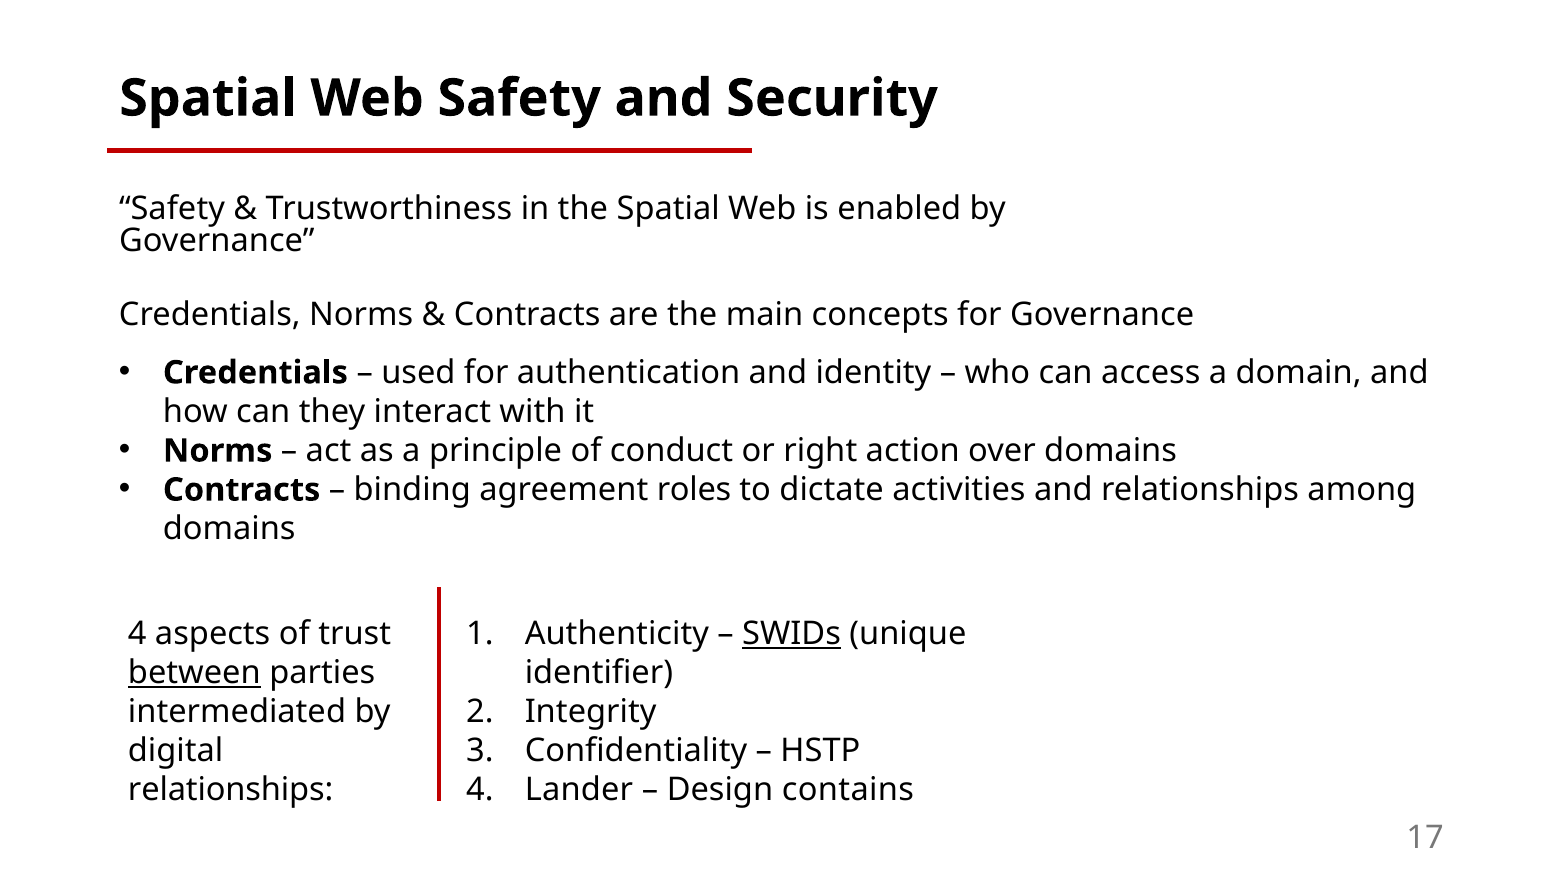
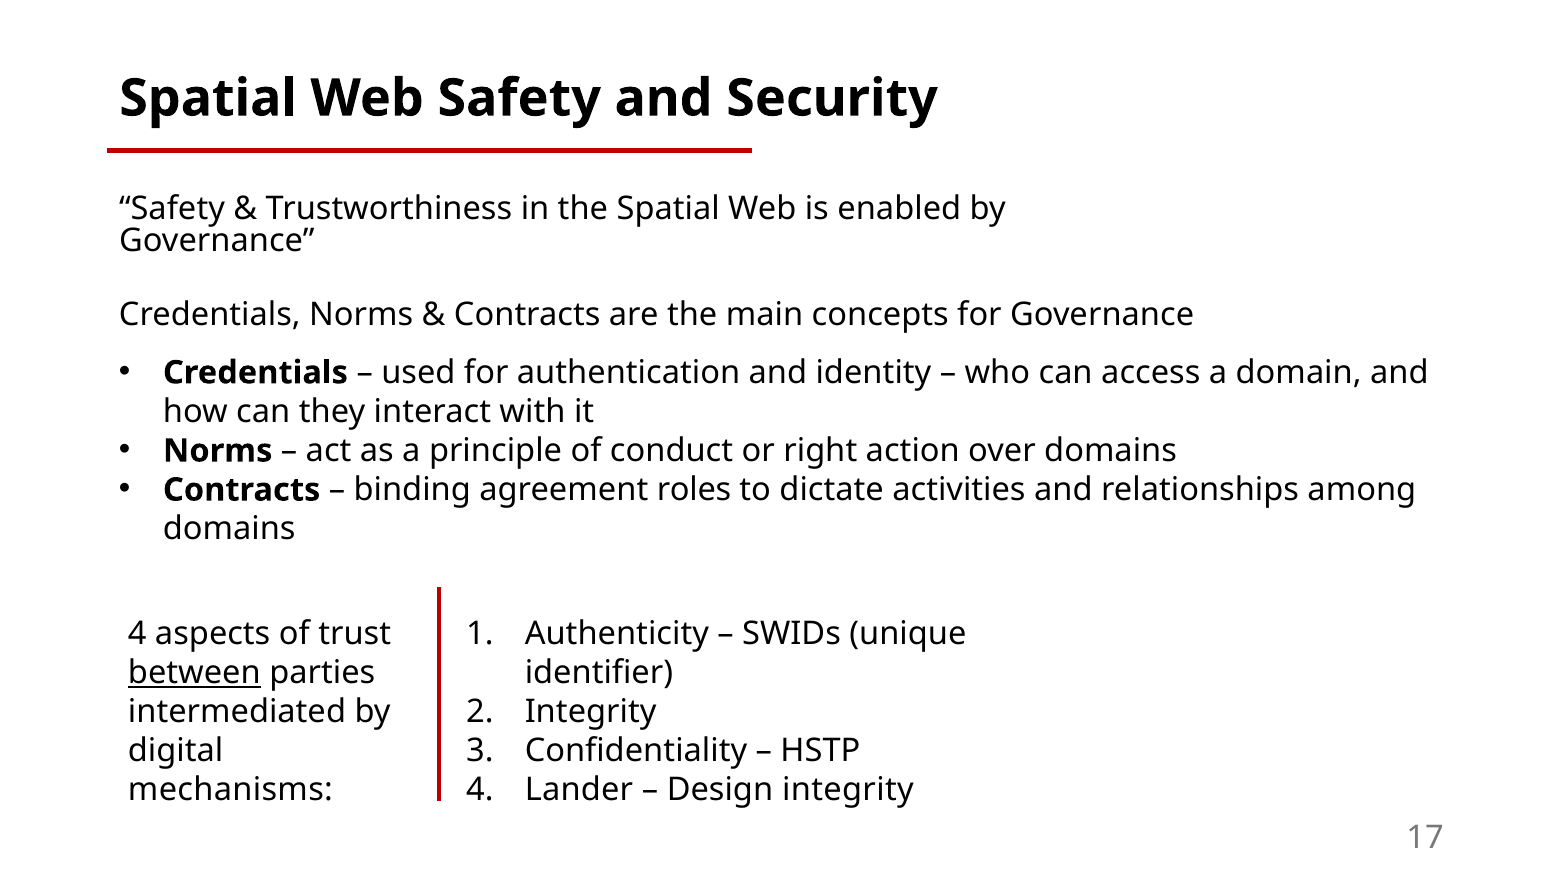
SWIDs underline: present -> none (792, 634)
relationships: relationships -> mechanisms (230, 790)
Design contains: contains -> integrity (848, 790)
